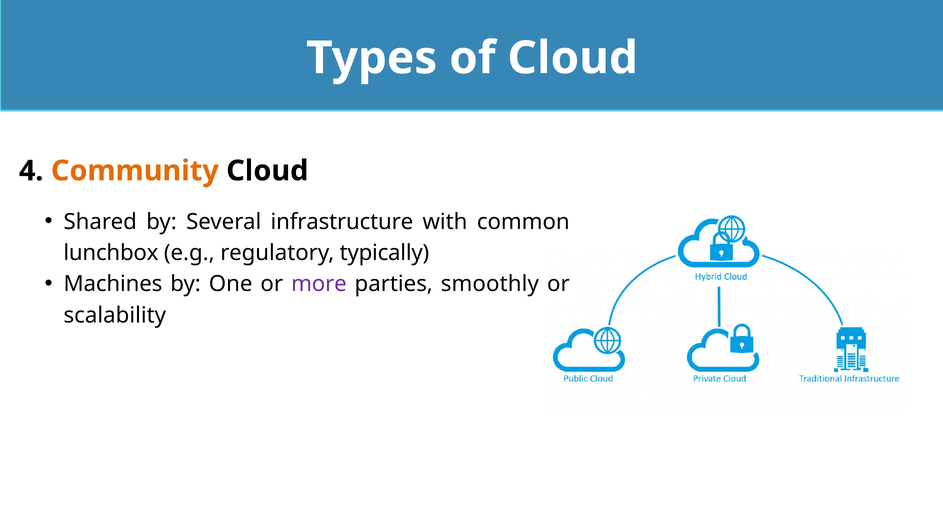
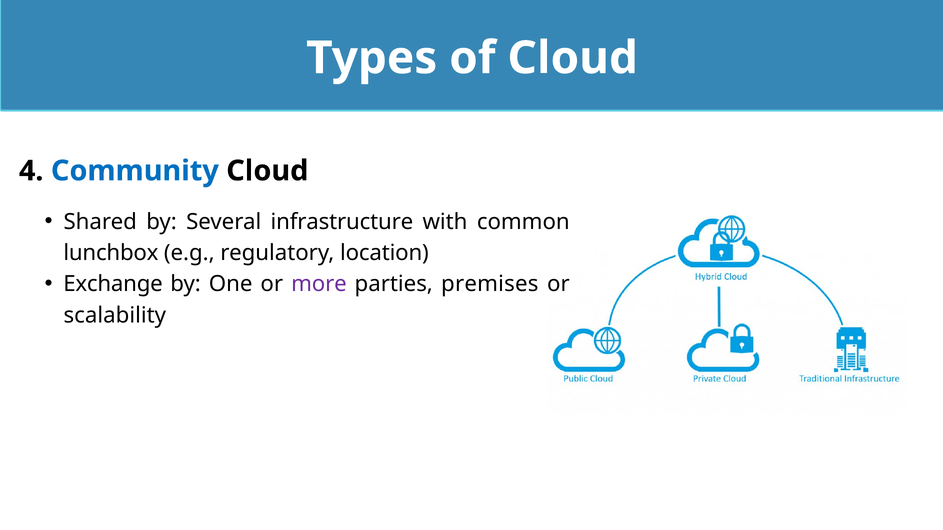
Community colour: orange -> blue (135, 171)
typically: typically -> location (384, 253)
Machines: Machines -> Exchange (113, 284)
smoothly: smoothly -> premises (490, 284)
